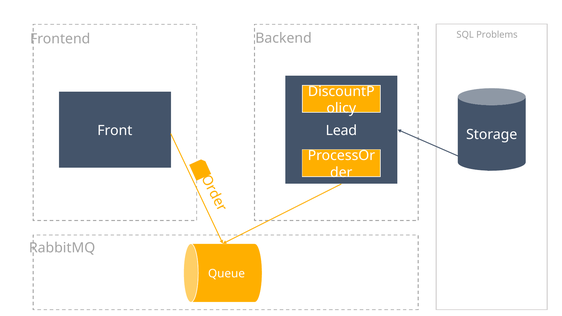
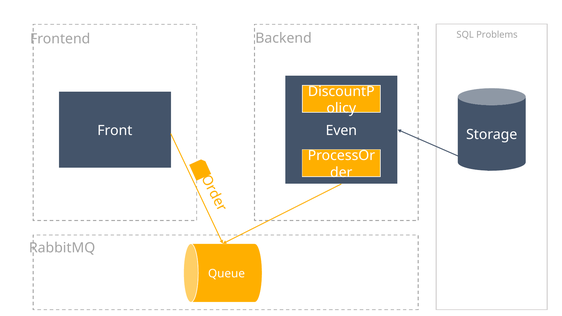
Lead: Lead -> Even (341, 131)
